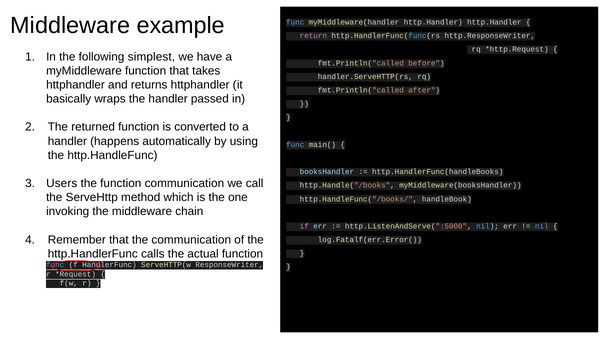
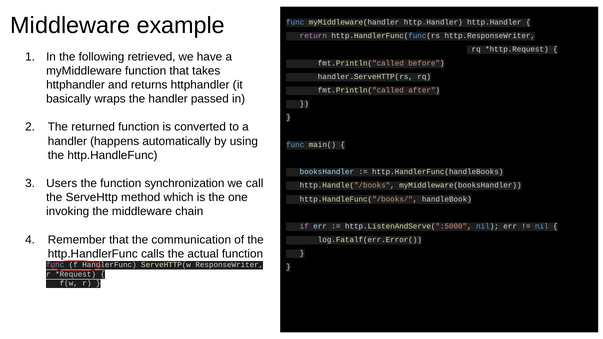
simplest: simplest -> retrieved (152, 57)
function communication: communication -> synchronization (184, 183)
